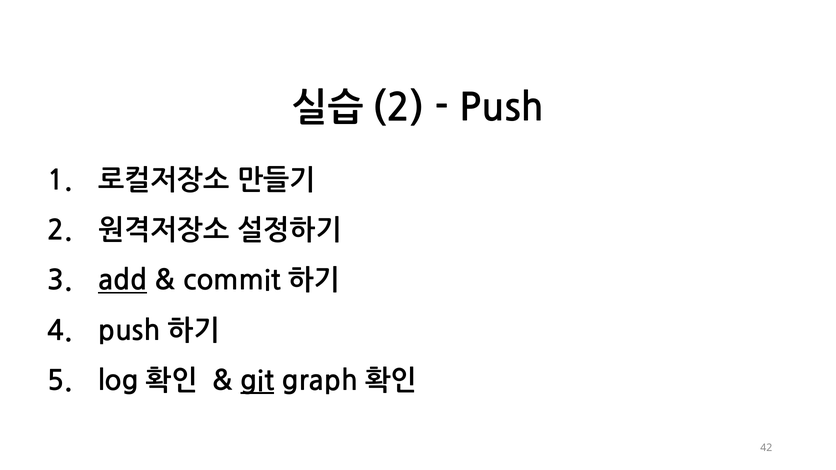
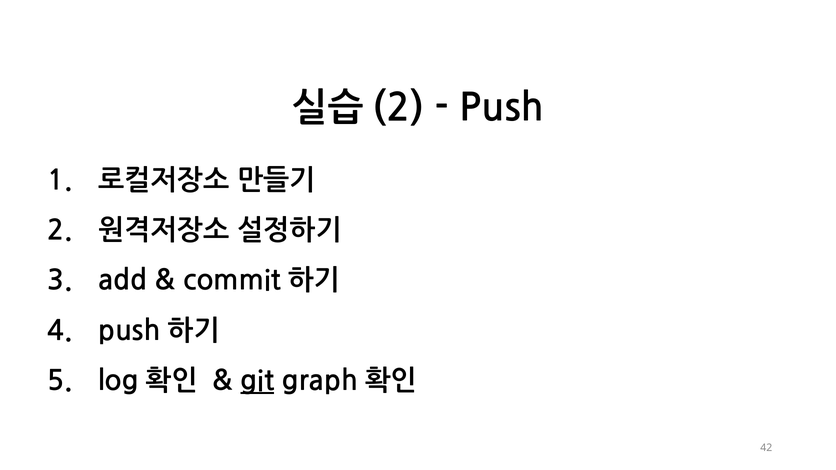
add underline: present -> none (123, 281)
